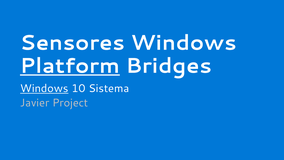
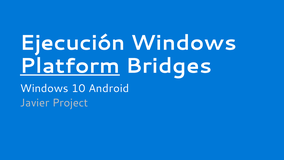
Sensores: Sensores -> Ejecución (73, 43)
Windows underline: present -> none (44, 88)
Sistema: Sistema -> Android (109, 88)
